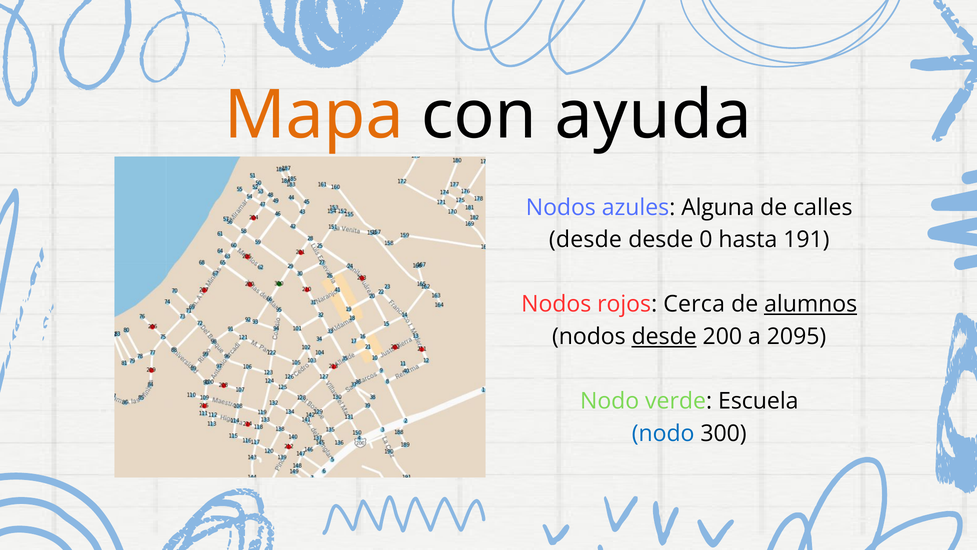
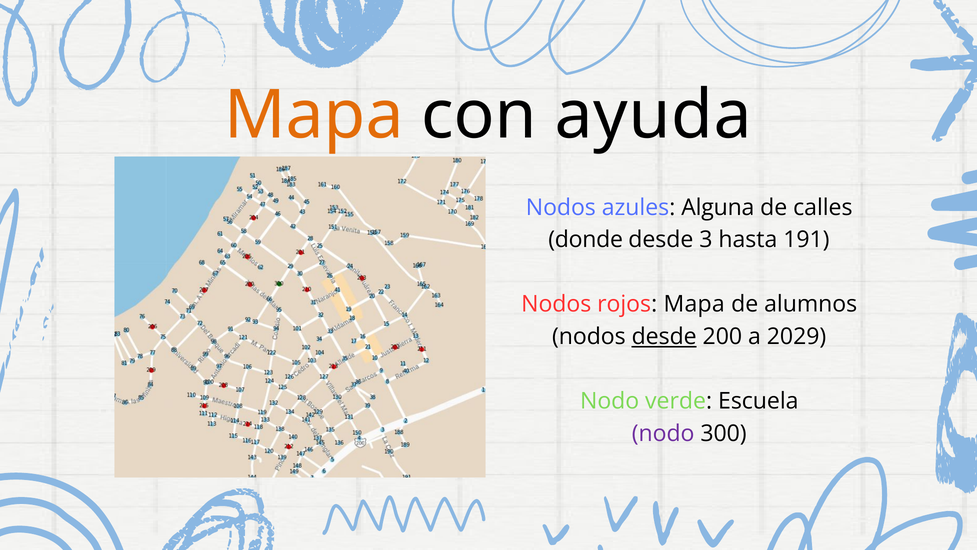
desde: desde -> donde (586, 240)
0: 0 -> 3 (706, 240)
rojos Cerca: Cerca -> Mapa (694, 304)
alumnos underline: present -> none (811, 304)
2095: 2095 -> 2029 (797, 336)
nodo colour: blue -> purple (663, 433)
